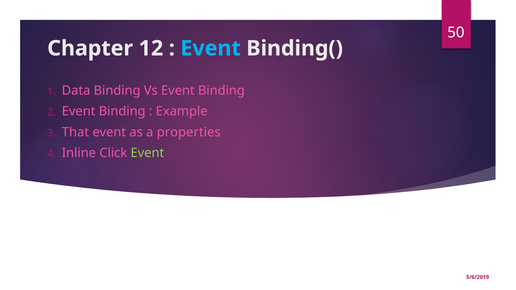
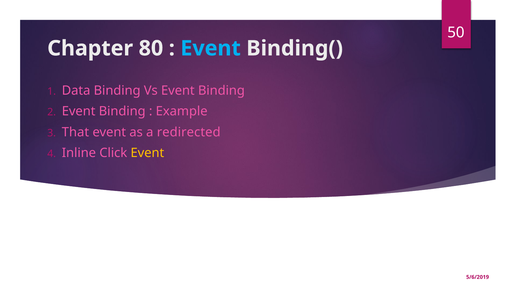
12: 12 -> 80 (151, 48)
properties: properties -> redirected (189, 132)
Event colour: light green -> yellow (147, 153)
